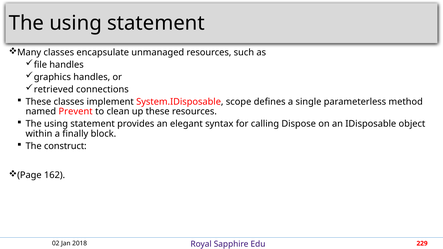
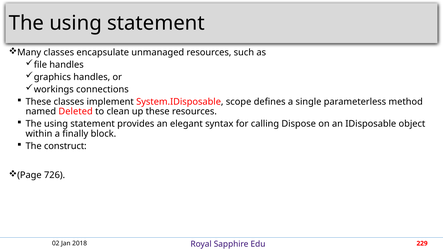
retrieved: retrieved -> workings (54, 89)
Prevent: Prevent -> Deleted (76, 112)
162: 162 -> 726 (55, 175)
